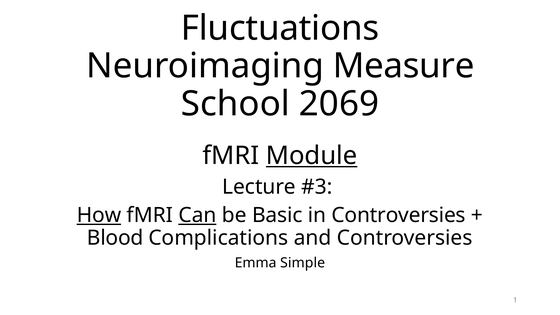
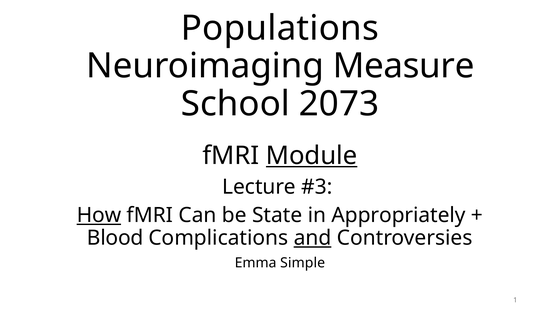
Fluctuations: Fluctuations -> Populations (280, 28)
2069: 2069 -> 2073 (339, 104)
Can underline: present -> none (197, 215)
Basic: Basic -> State (277, 215)
in Controversies: Controversies -> Appropriately (399, 215)
and underline: none -> present (313, 238)
